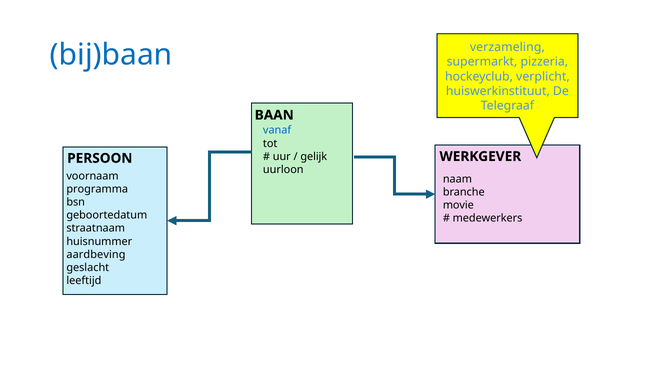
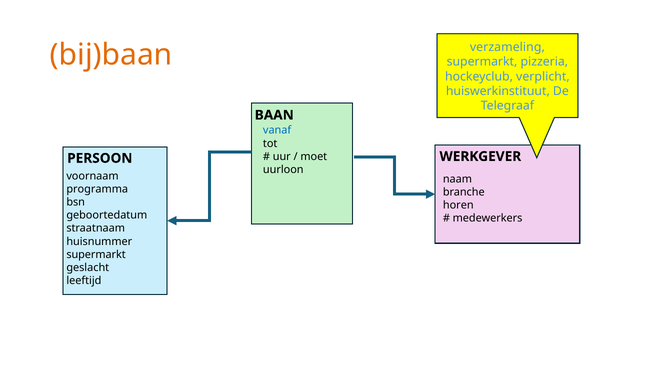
bij)baan colour: blue -> orange (111, 55)
gelijk: gelijk -> moet (314, 157)
movie: movie -> horen (458, 205)
aardbeving: aardbeving -> supermarkt (96, 255)
